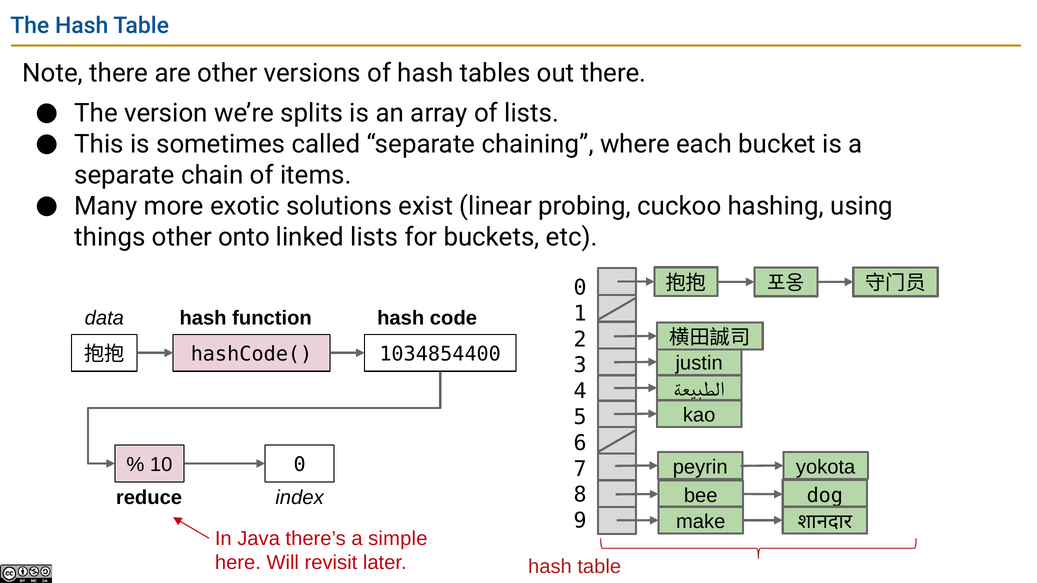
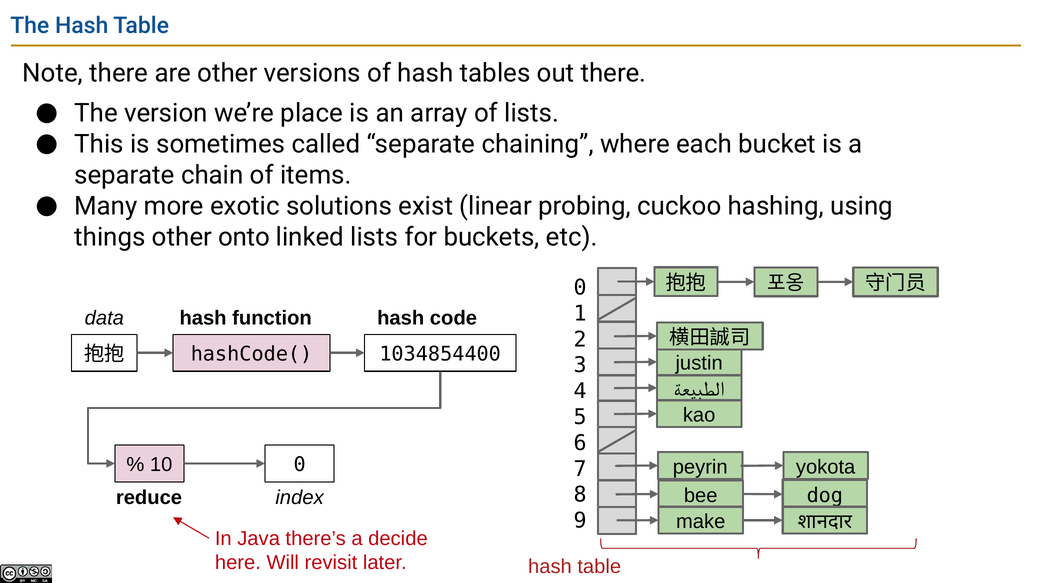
splits: splits -> place (312, 113)
simple: simple -> decide (398, 539)
